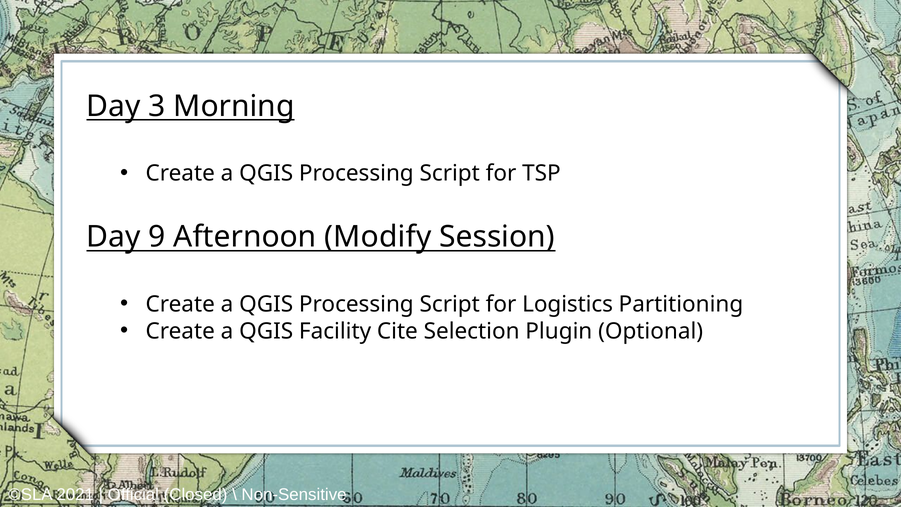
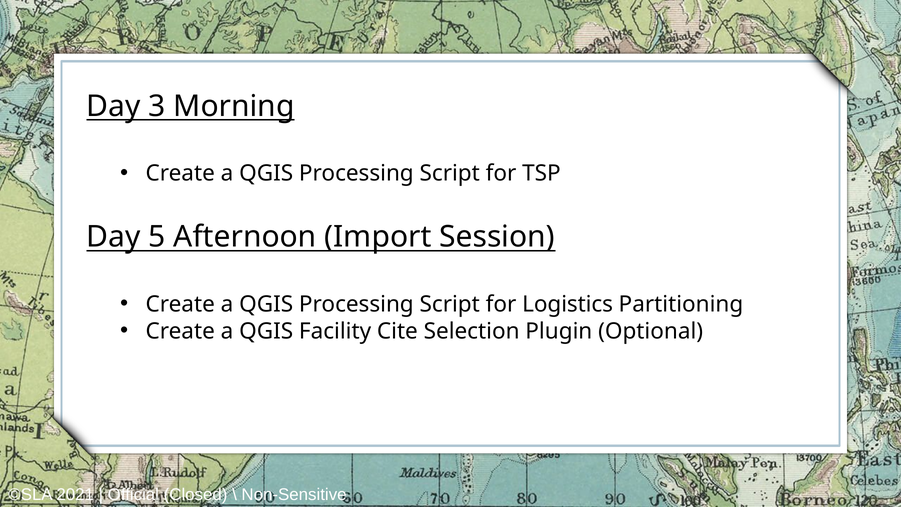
9: 9 -> 5 (157, 237)
Modify: Modify -> Import (378, 237)
